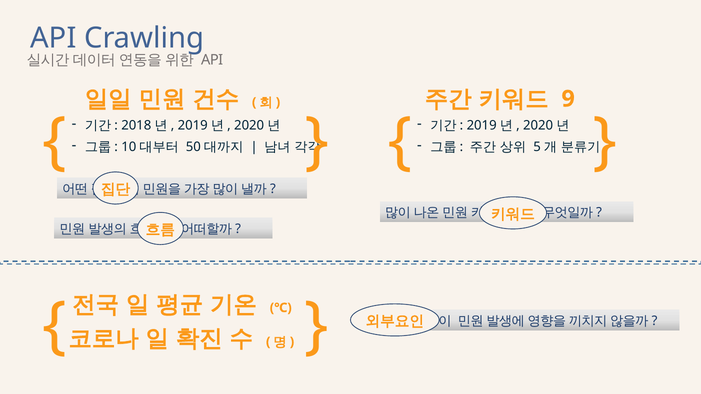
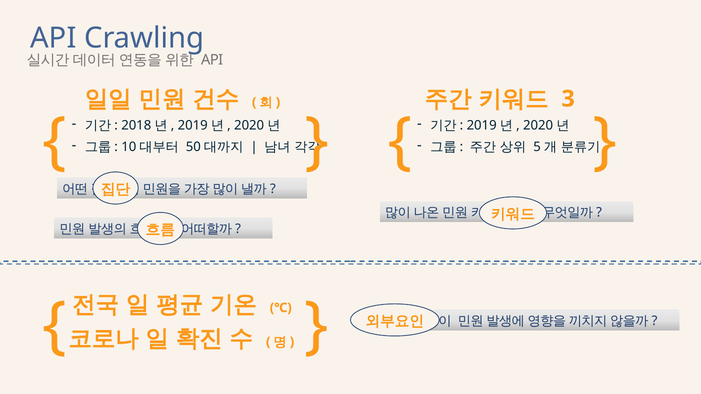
9: 9 -> 3 (568, 99)
